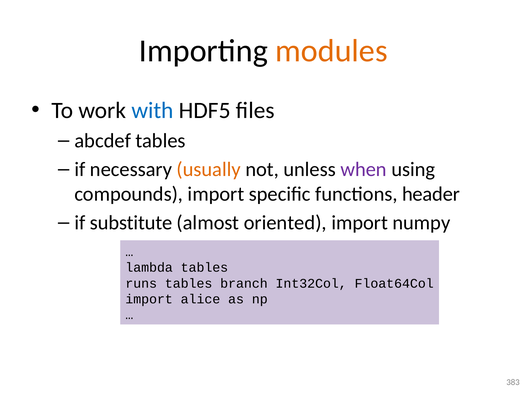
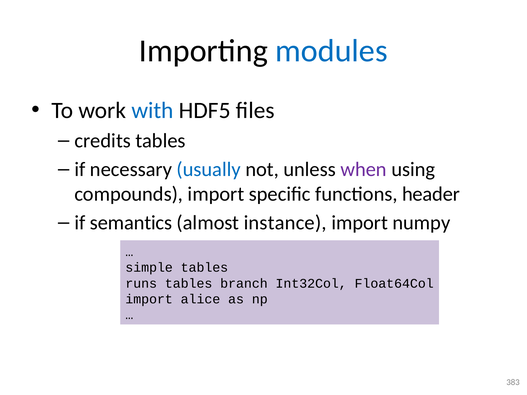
modules colour: orange -> blue (331, 51)
abcdef: abcdef -> credits (103, 141)
usually colour: orange -> blue (209, 170)
substitute: substitute -> semantics (131, 223)
oriented: oriented -> instance (285, 223)
lambda: lambda -> simple (149, 268)
